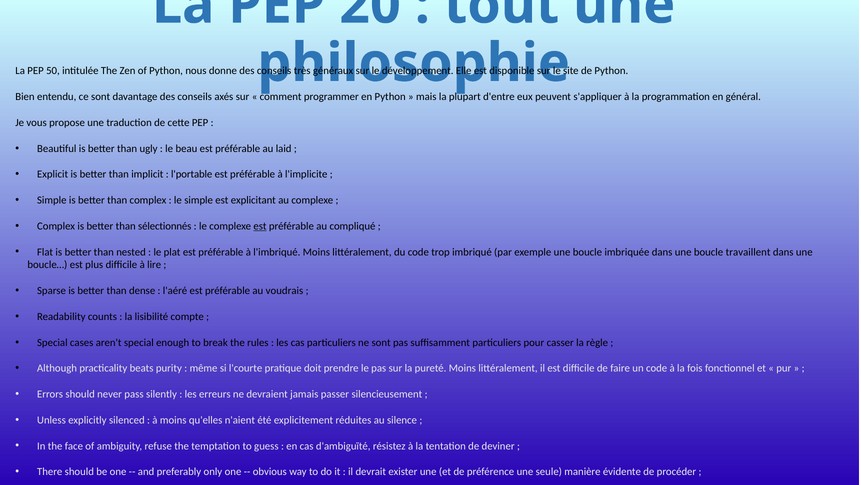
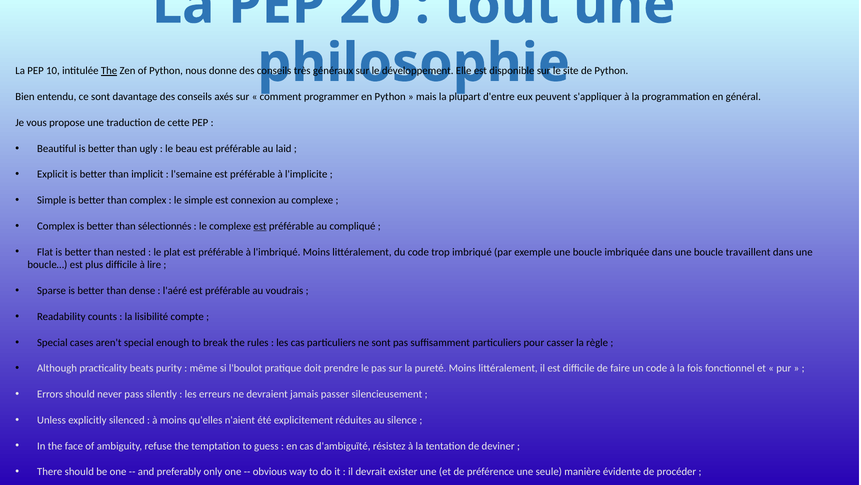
50: 50 -> 10 (53, 71)
The underline: none -> present (109, 71)
l'portable: l'portable -> l'semaine (192, 174)
explicitant: explicitant -> connexion (253, 200)
l'courte: l'courte -> l'boulot (246, 368)
